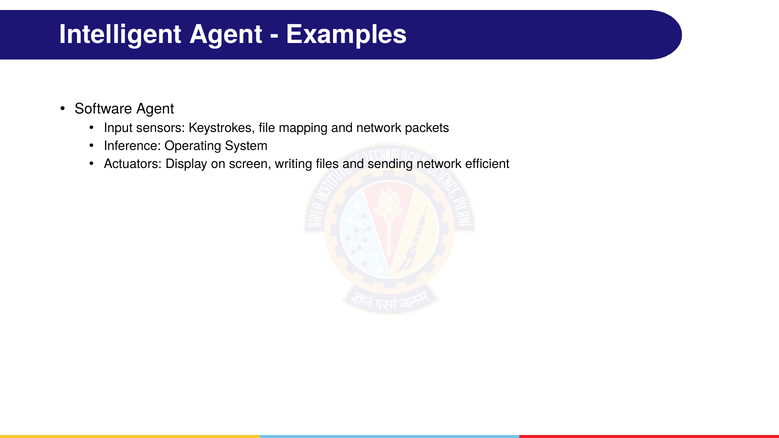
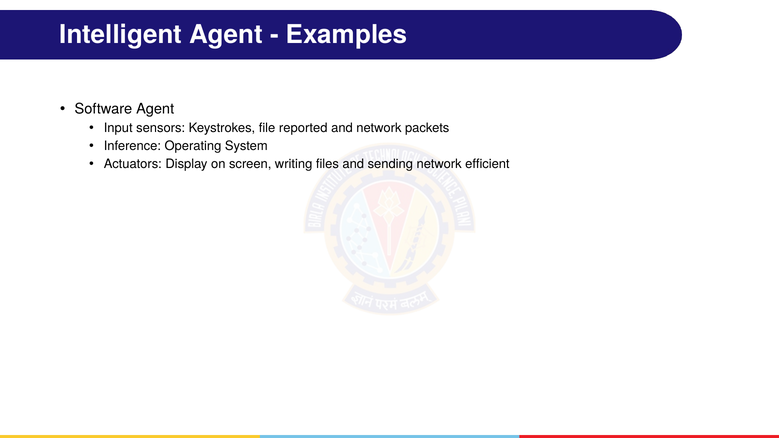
mapping: mapping -> reported (303, 128)
